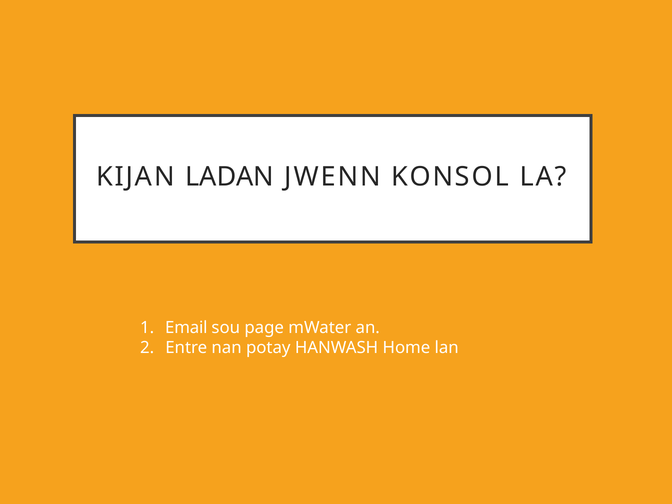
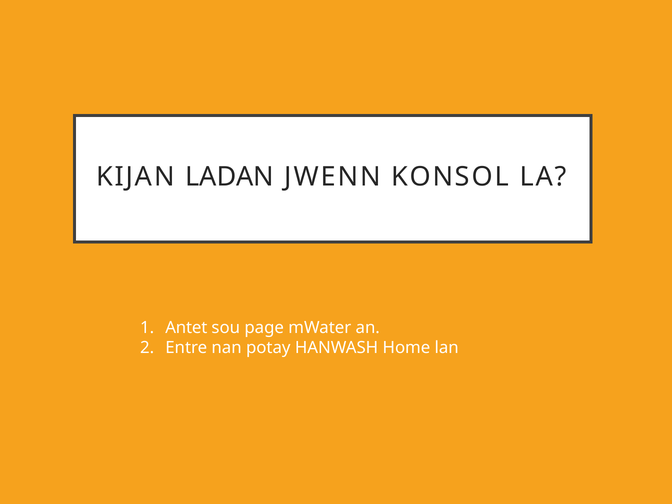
Email: Email -> Antet (186, 328)
